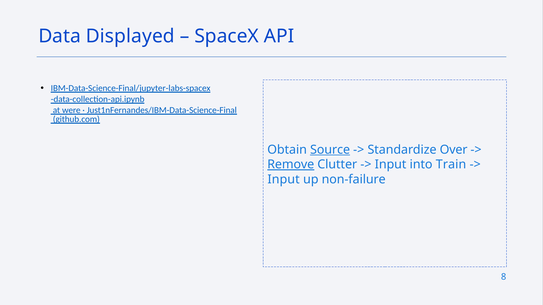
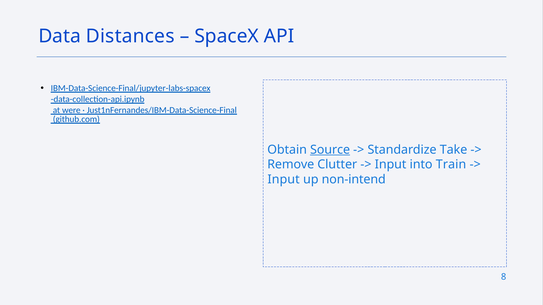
Displayed: Displayed -> Distances (130, 36)
Over: Over -> Take (454, 150)
Remove underline: present -> none (291, 165)
non-failure: non-failure -> non-intend (354, 180)
